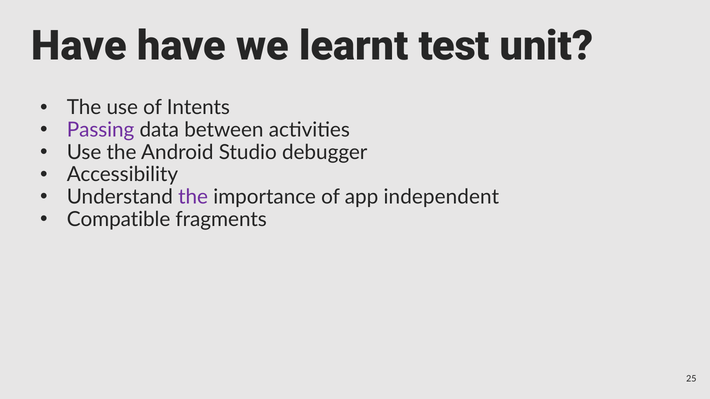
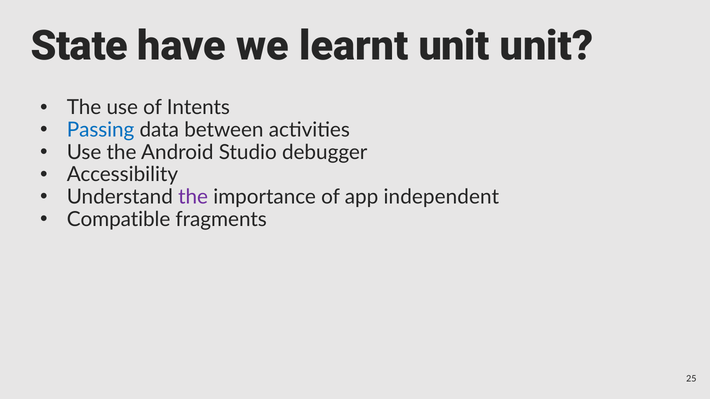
Have: Have -> State (79, 46)
learnt test: test -> unit (454, 46)
Passing colour: purple -> blue (101, 130)
